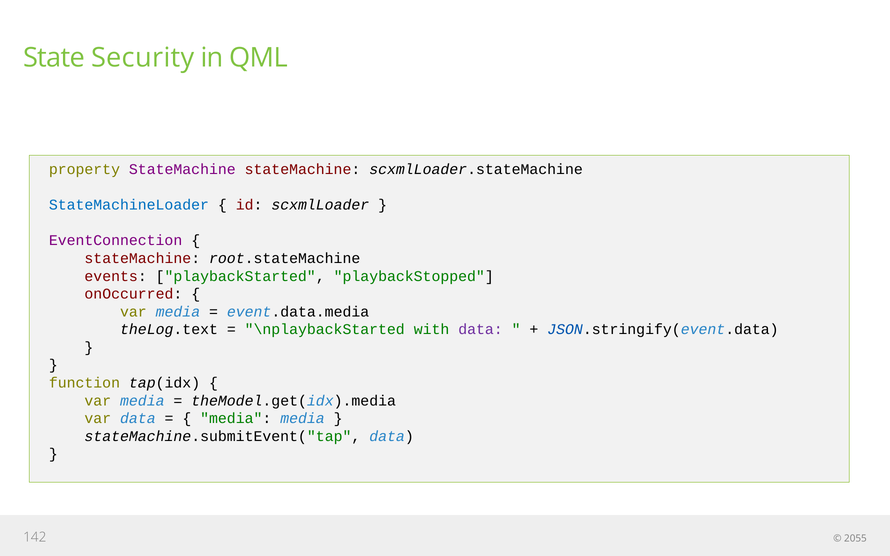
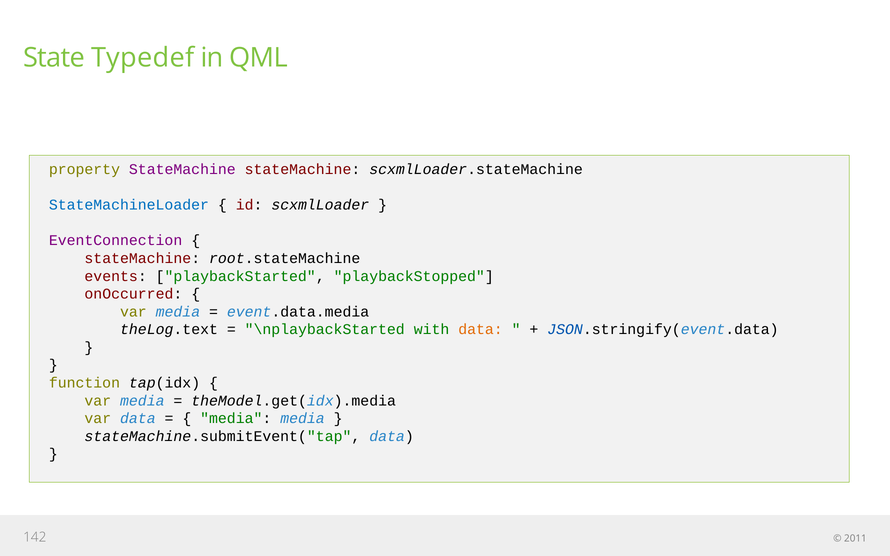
Security: Security -> Typedef (143, 58)
data colour: purple -> orange (481, 330)
2055: 2055 -> 2011 (855, 539)
